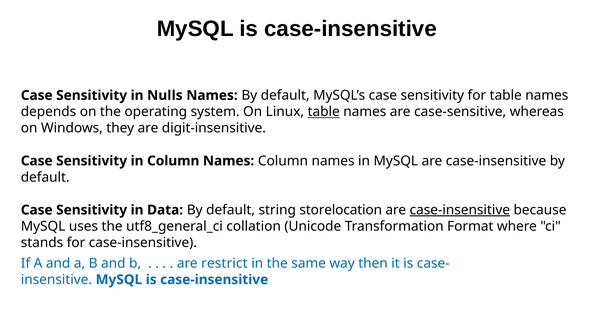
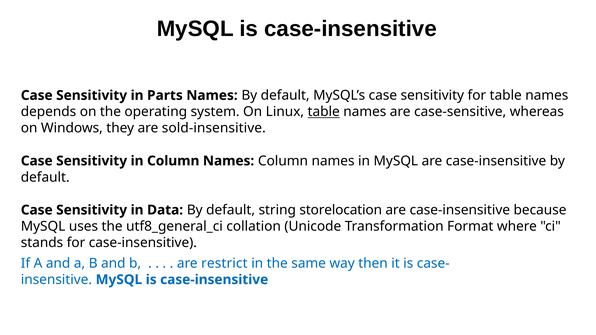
Nulls: Nulls -> Parts (165, 95)
digit-insensitive: digit-insensitive -> sold-insensitive (214, 128)
case-insensitive underline: present -> none (460, 210)
